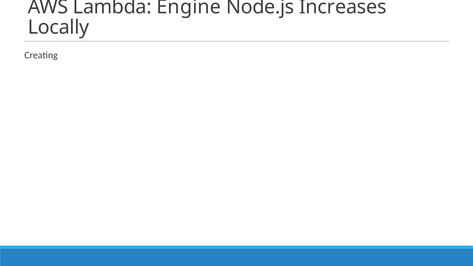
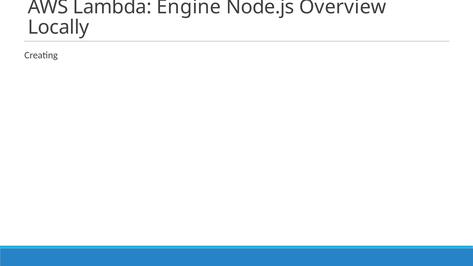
Increases: Increases -> Overview (343, 7)
